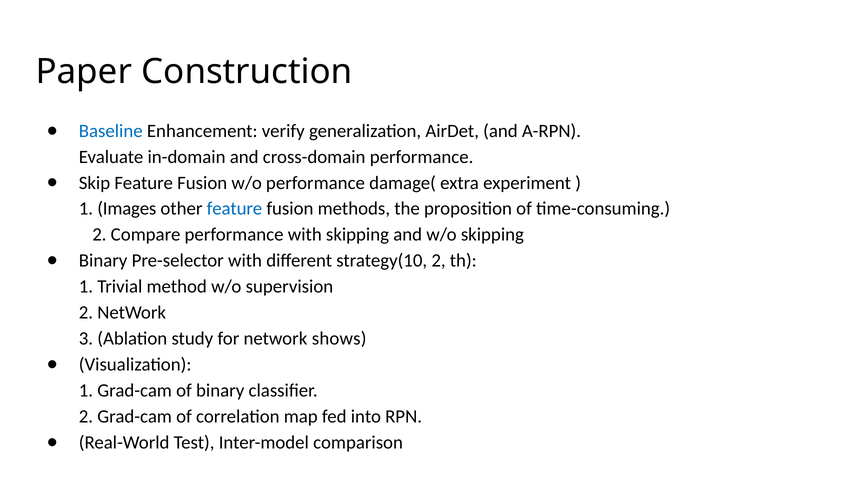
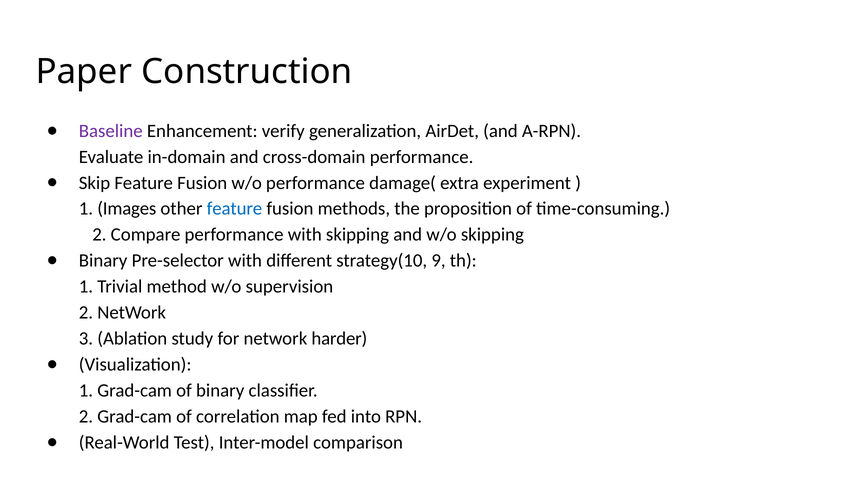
Baseline colour: blue -> purple (111, 131)
strategy(10 2: 2 -> 9 (439, 261)
shows: shows -> harder (339, 339)
